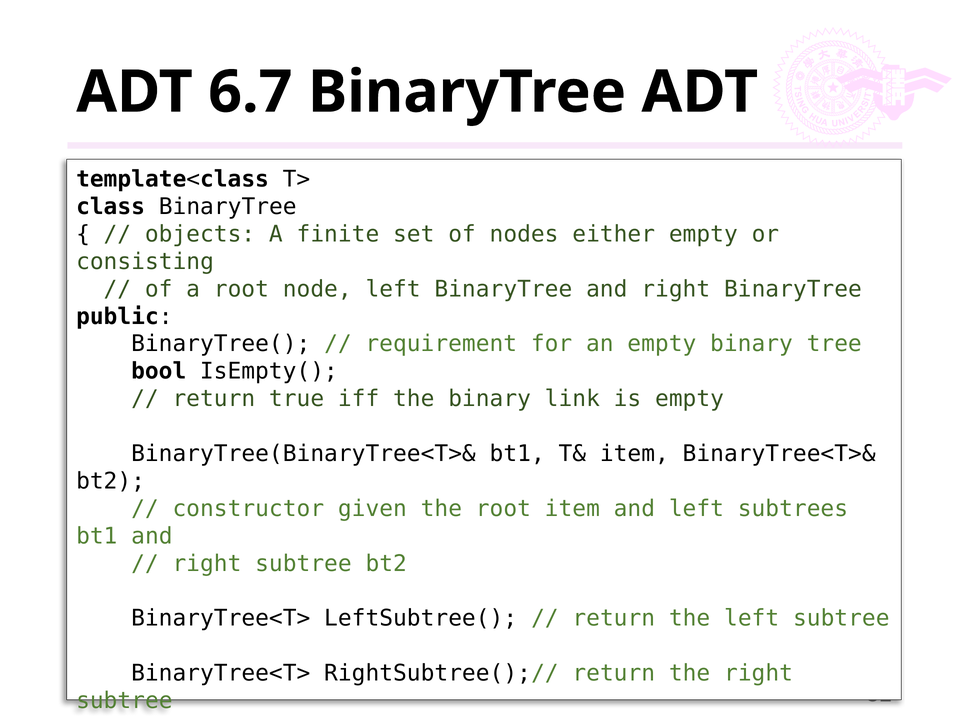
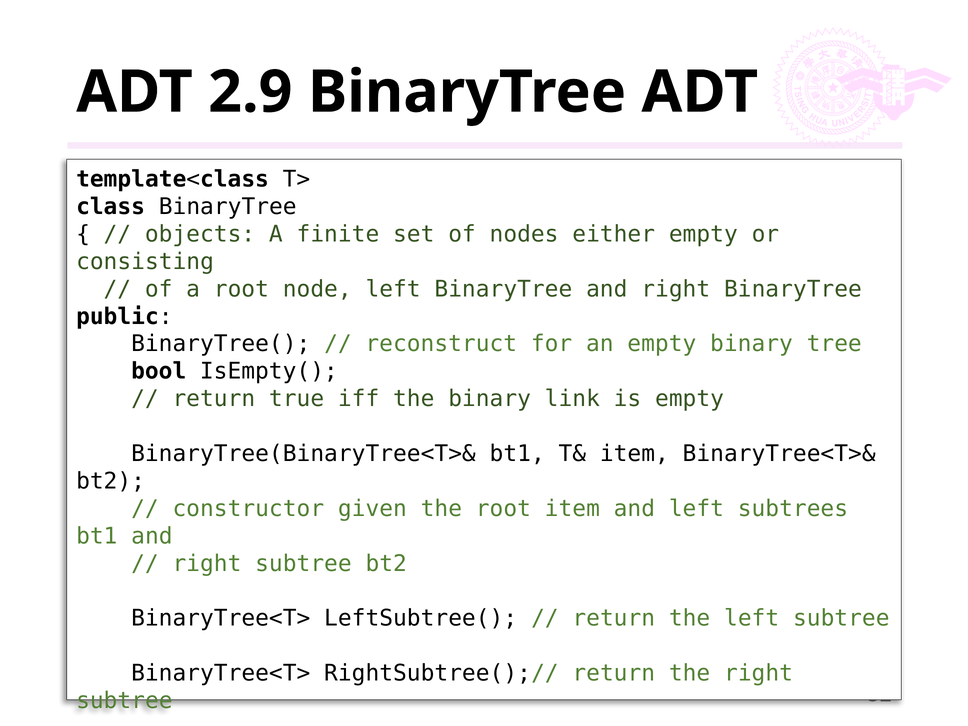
6.7: 6.7 -> 2.9 (250, 92)
requirement: requirement -> reconstruct (441, 344)
